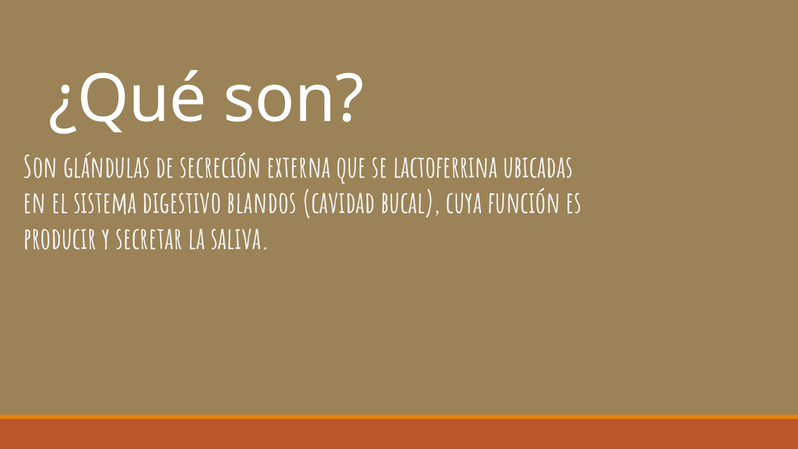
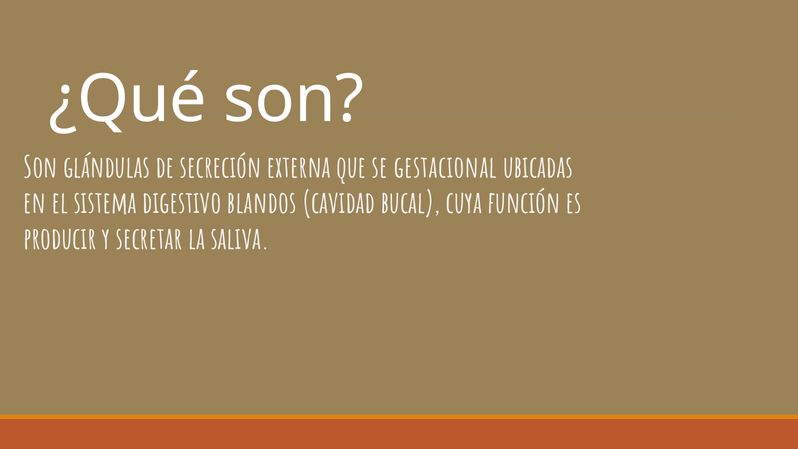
lactoferrina: lactoferrina -> gestacional (445, 168)
